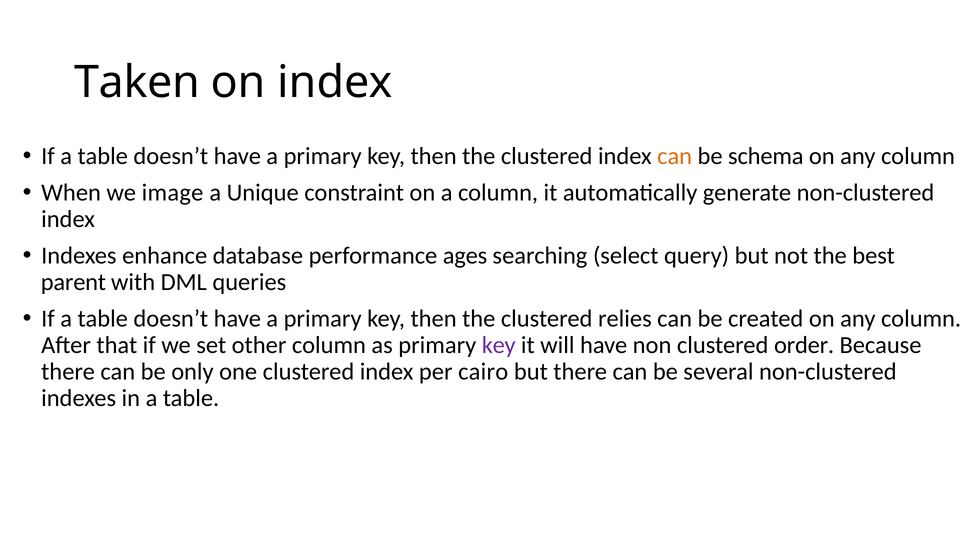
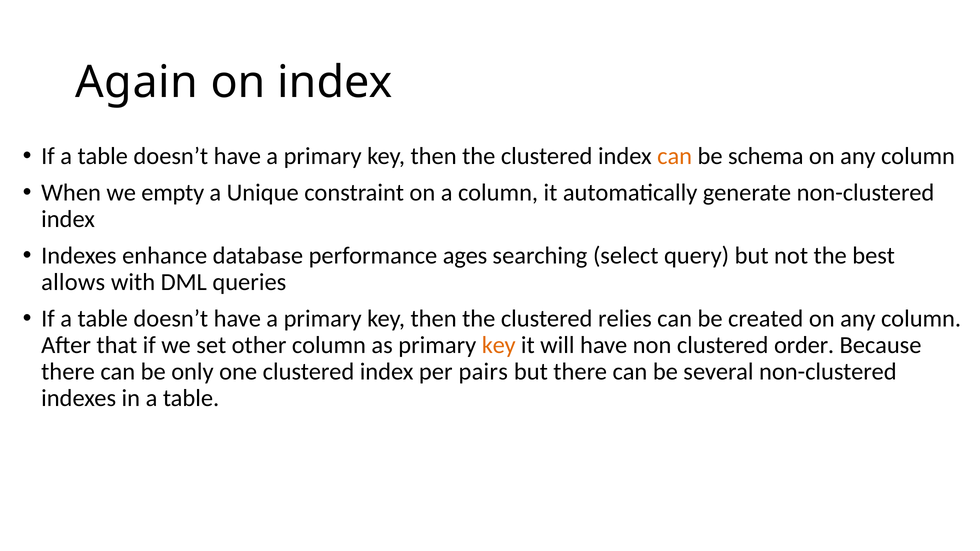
Taken: Taken -> Again (137, 82)
image: image -> empty (173, 193)
parent: parent -> allows (73, 282)
key colour: purple -> orange (499, 345)
cairo: cairo -> pairs (483, 372)
